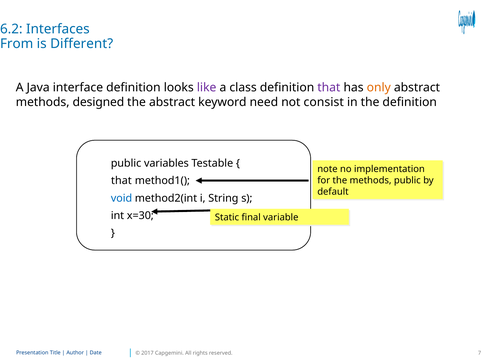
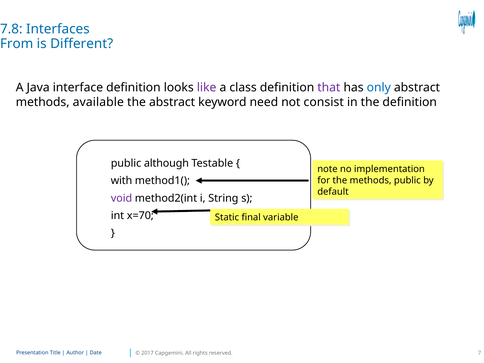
6.2: 6.2 -> 7.8 (11, 29)
only colour: orange -> blue (379, 88)
designed: designed -> available (98, 102)
variables: variables -> although (166, 163)
that: that -> with (122, 181)
void colour: blue -> purple (121, 198)
x=30: x=30 -> x=70 (140, 216)
